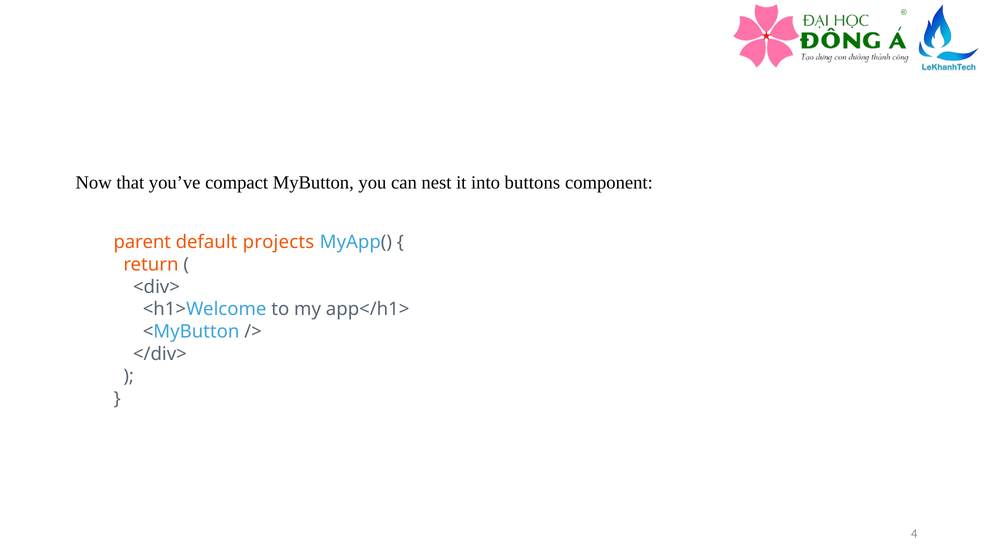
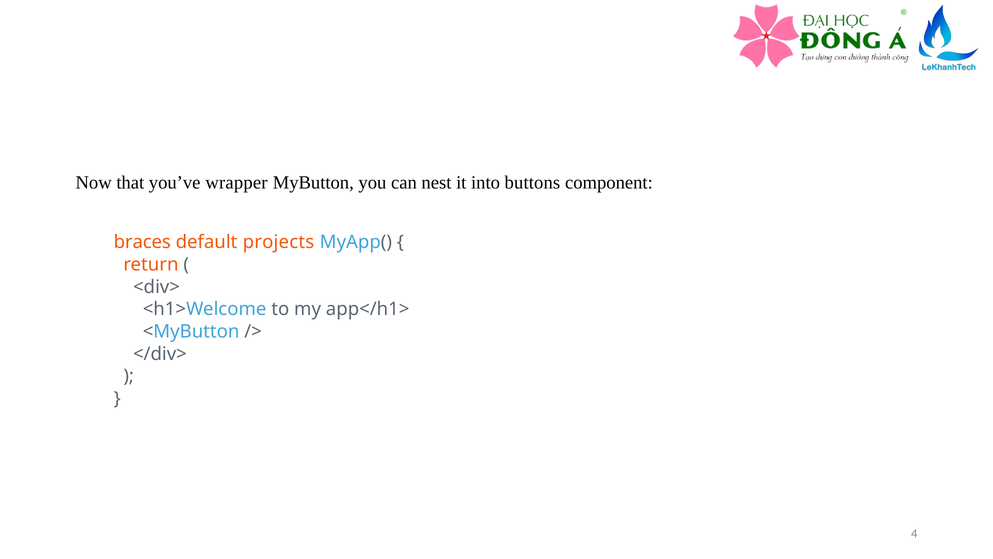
compact: compact -> wrapper (237, 183)
parent: parent -> braces (142, 242)
